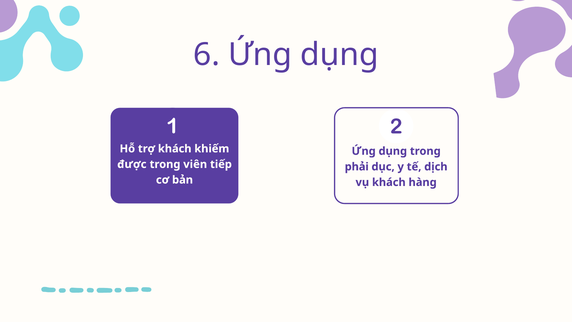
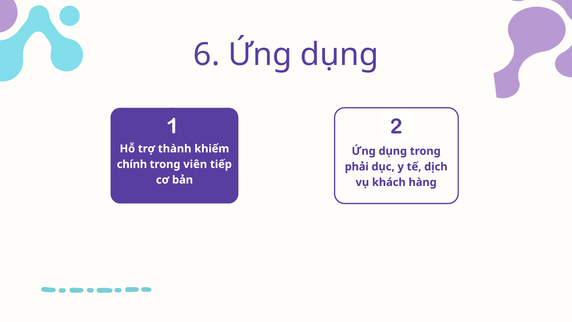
trợ khách: khách -> thành (175, 149)
được: được -> chính (132, 164)
